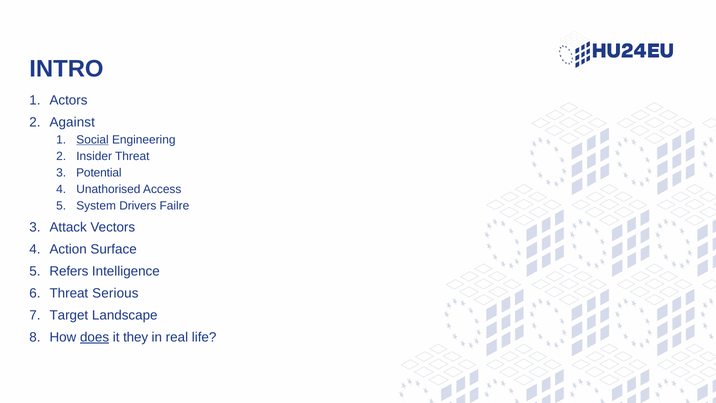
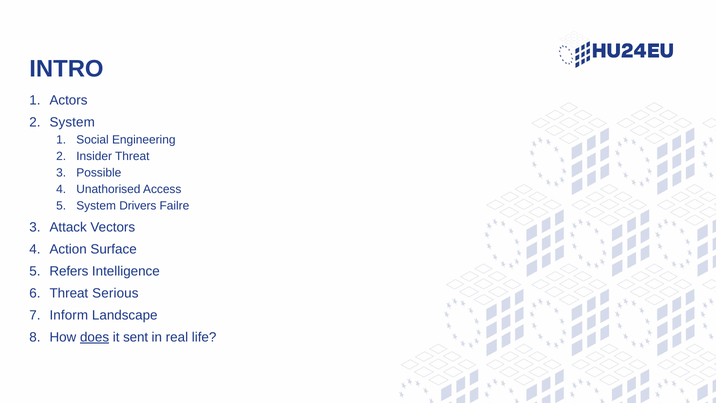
Against: Against -> System (72, 122)
Social underline: present -> none (93, 140)
Potential: Potential -> Possible (99, 173)
Target: Target -> Inform (69, 315)
they: they -> sent (136, 337)
